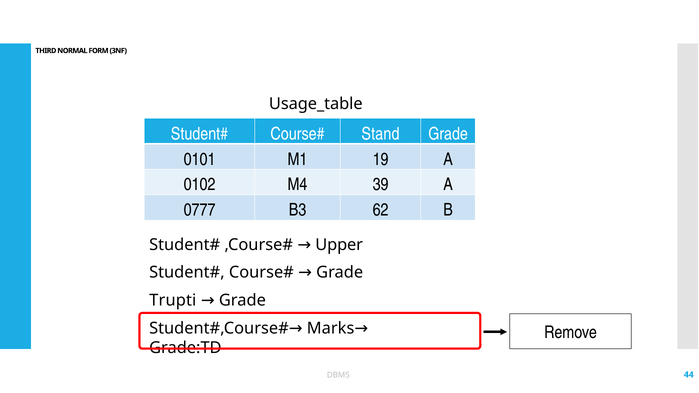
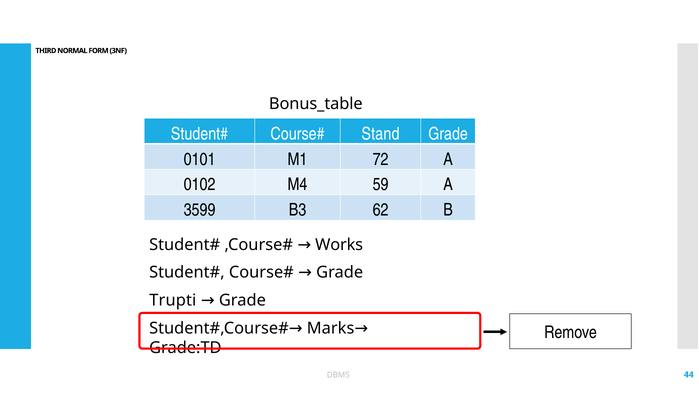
Usage_table: Usage_table -> Bonus_table (316, 104)
19: 19 -> 72 (381, 159)
39: 39 -> 59 (381, 185)
0777: 0777 -> 3599 (200, 210)
Upper: Upper -> Works (339, 245)
